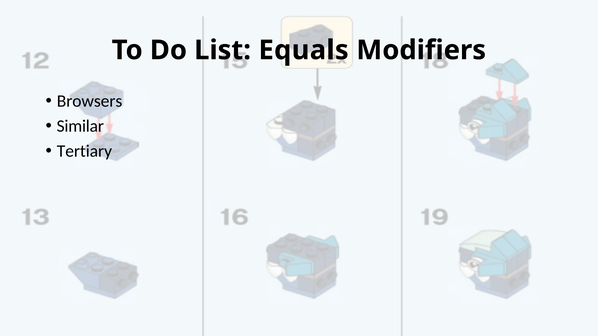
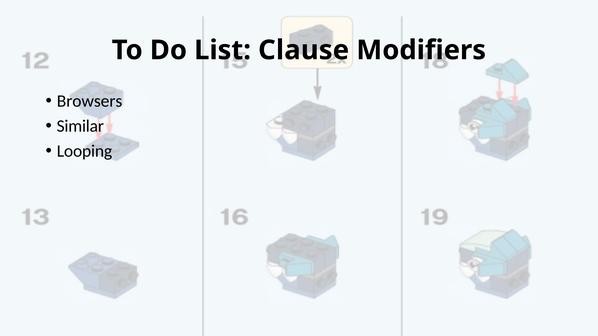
Equals: Equals -> Clause (304, 50)
Tertiary: Tertiary -> Looping (84, 151)
